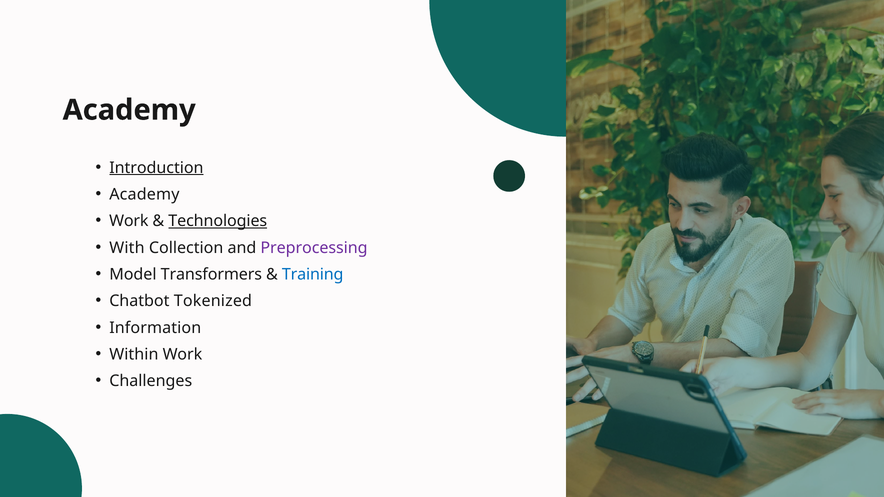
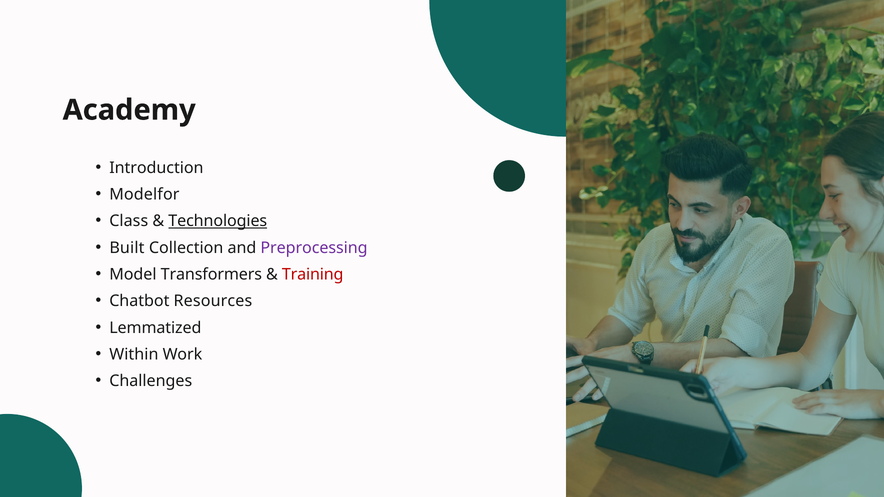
Introduction underline: present -> none (156, 168)
Academy: Academy -> Modelfor (144, 194)
Work: Work -> Class (129, 221)
With: With -> Built (127, 248)
Training colour: blue -> red (313, 275)
Tokenized: Tokenized -> Resources (213, 301)
Information: Information -> Lemmatized (155, 328)
